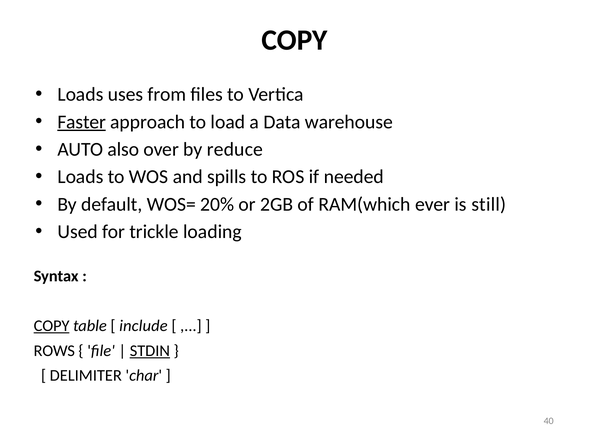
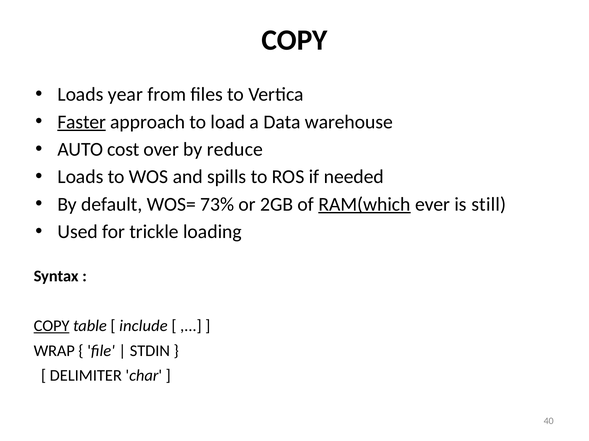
uses: uses -> year (125, 95)
also: also -> cost (123, 150)
20%: 20% -> 73% (217, 205)
RAM(which underline: none -> present (365, 205)
ROWS: ROWS -> WRAP (54, 351)
STDIN underline: present -> none (150, 351)
